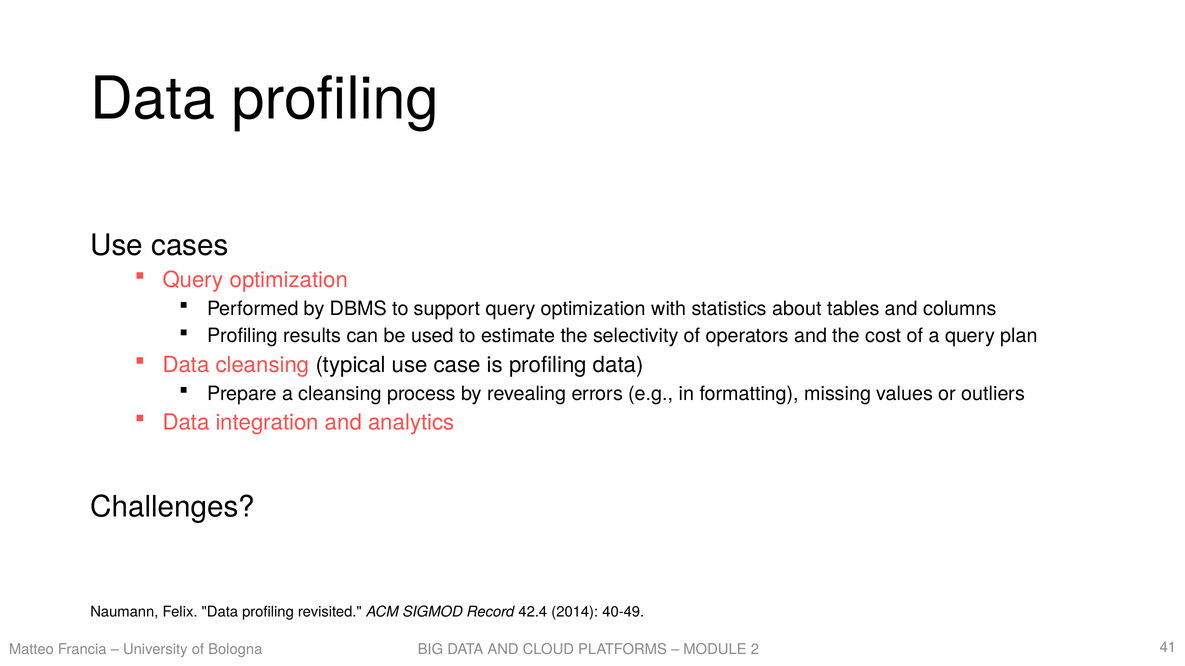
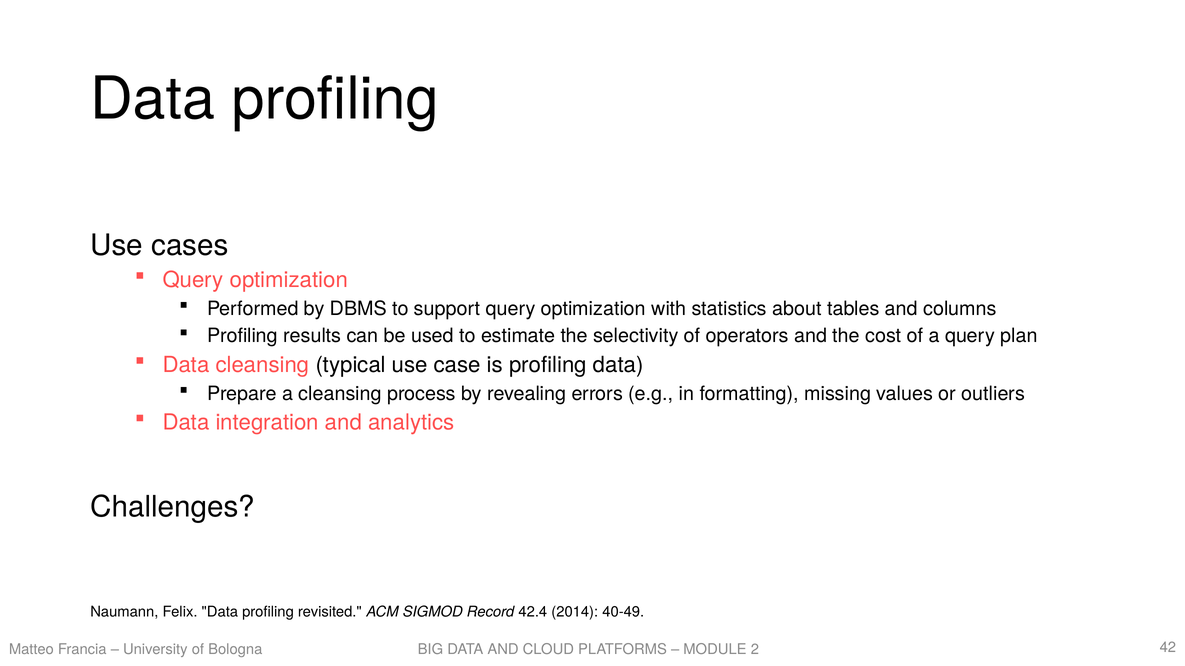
41: 41 -> 42 (1168, 648)
